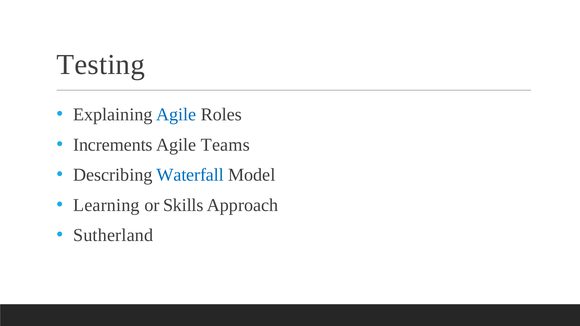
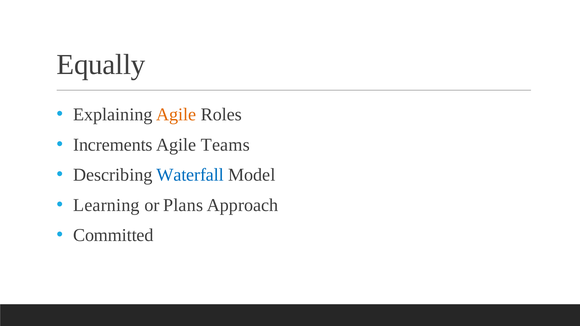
Testing: Testing -> Equally (101, 65)
Agile colour: blue -> orange (176, 115)
Skills: Skills -> Plans (183, 205)
Sutherland: Sutherland -> Committed (113, 235)
